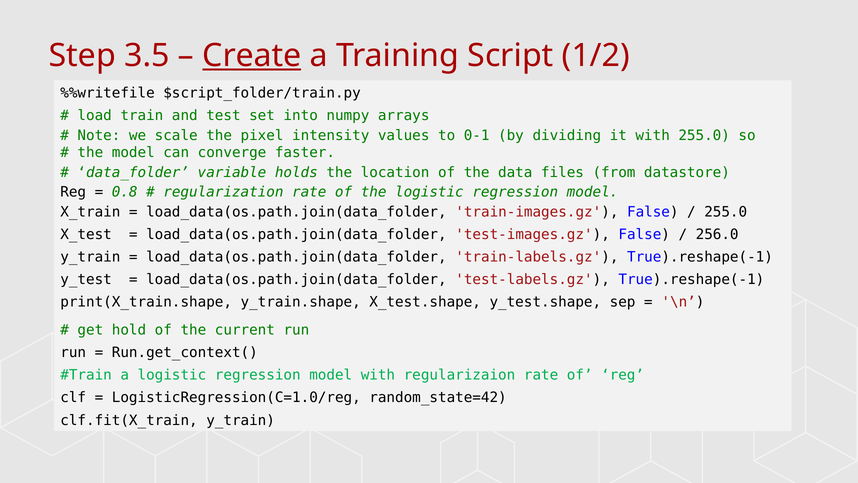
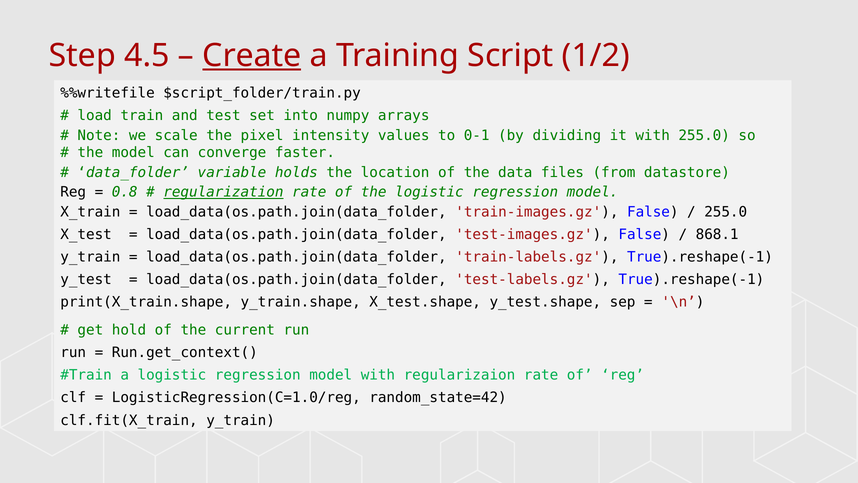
3.5: 3.5 -> 4.5 (147, 56)
regularization underline: none -> present (223, 192)
256.0: 256.0 -> 868.1 (717, 234)
